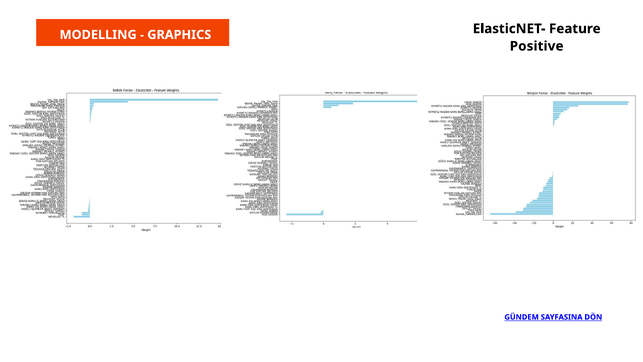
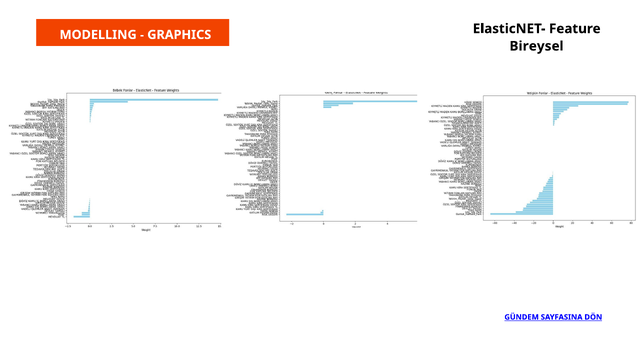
Positive: Positive -> Bireysel (537, 46)
